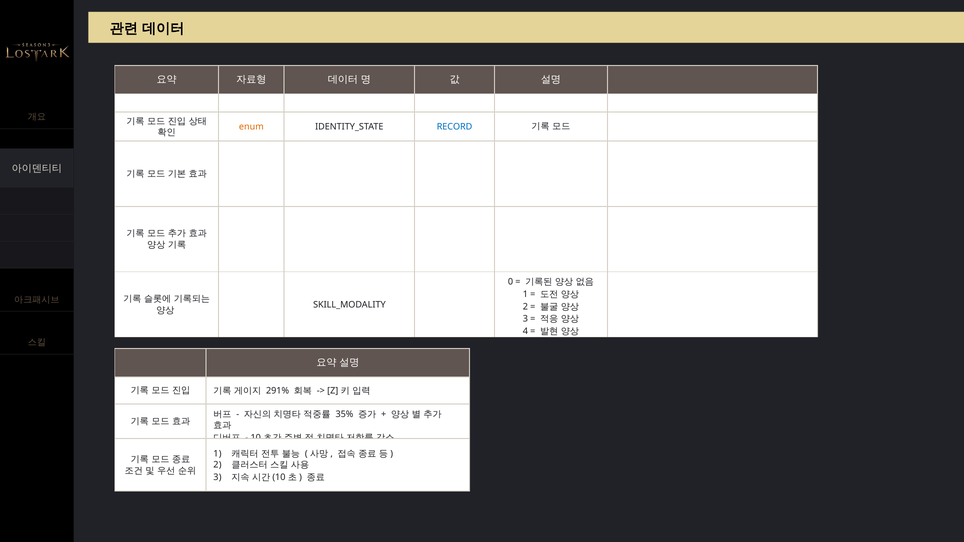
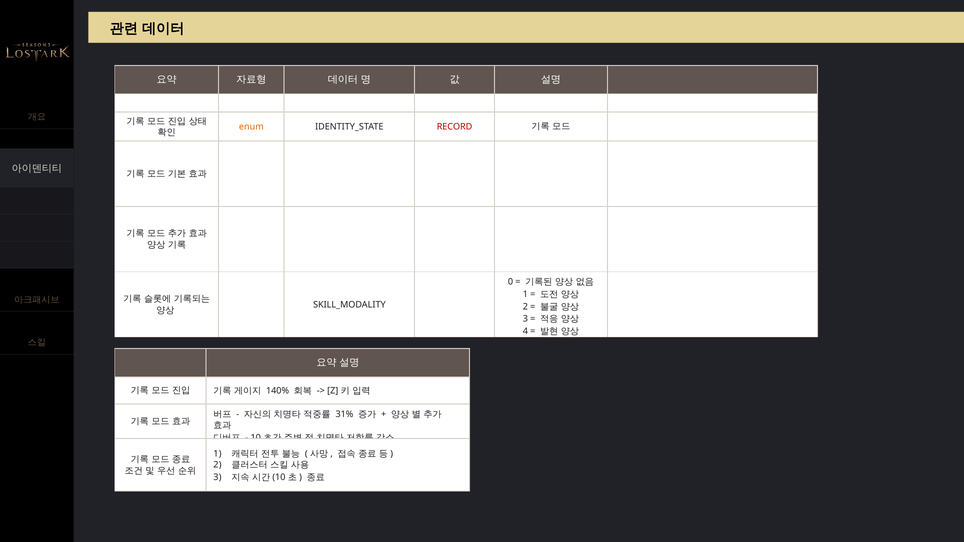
RECORD colour: blue -> red (455, 127)
291%: 291% -> 140% (278, 391)
35%: 35% -> 31% (344, 414)
